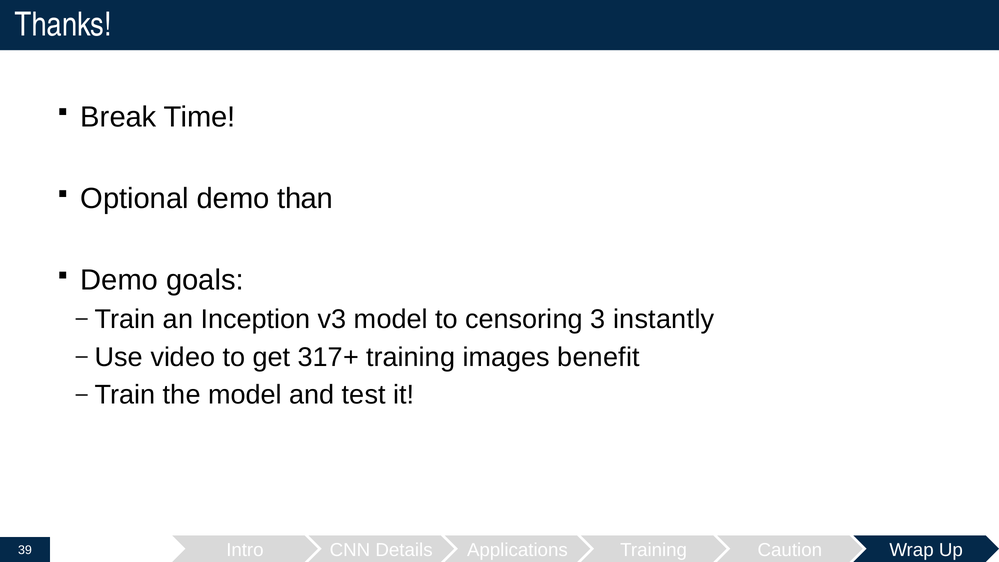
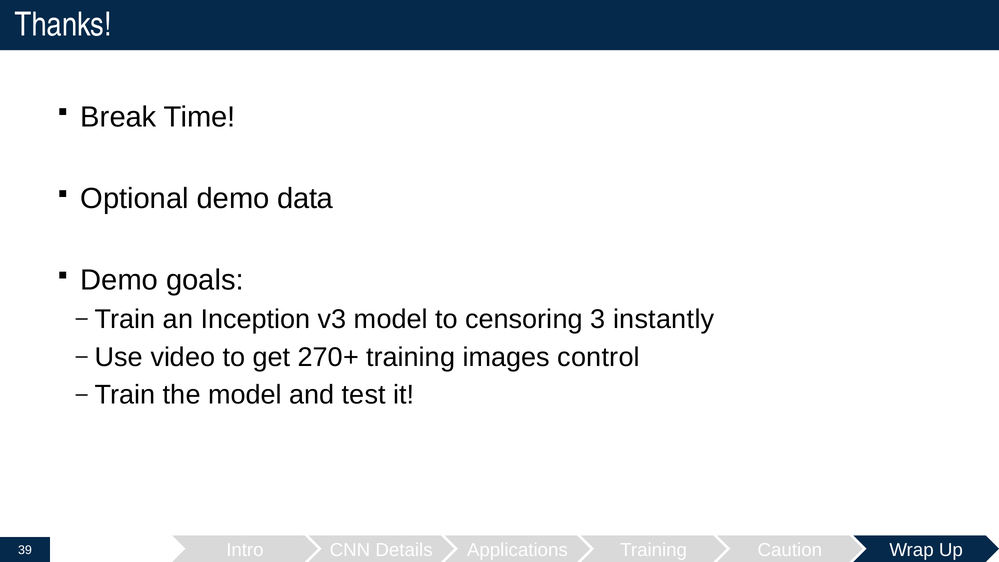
than: than -> data (305, 199)
317+: 317+ -> 270+ (328, 357)
benefit: benefit -> control (599, 357)
